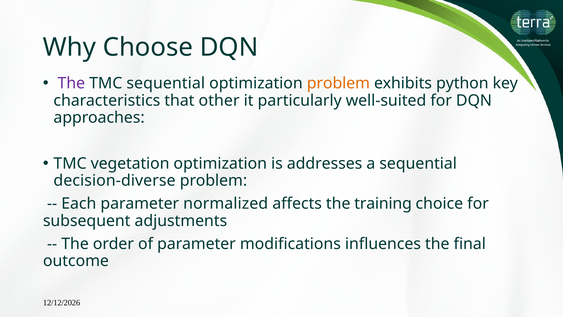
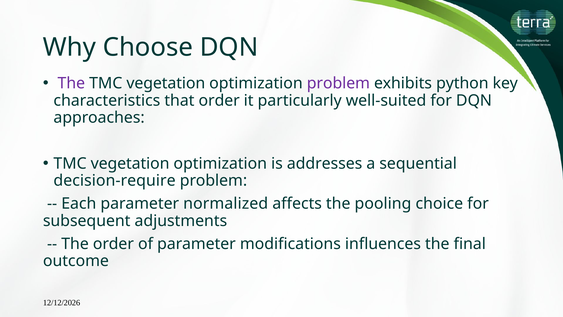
sequential: sequential -> vegetation (166, 83)
problem colour: orange -> purple (338, 83)
that other: other -> order (219, 100)
decision-diverse: decision-diverse -> decision-require (115, 181)
training: training -> pooling (383, 204)
